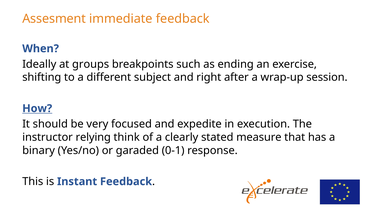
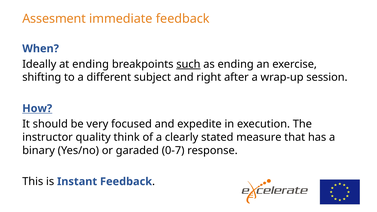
at groups: groups -> ending (91, 64)
such underline: none -> present (188, 64)
relying: relying -> quality (93, 137)
0-1: 0-1 -> 0-7 (173, 150)
